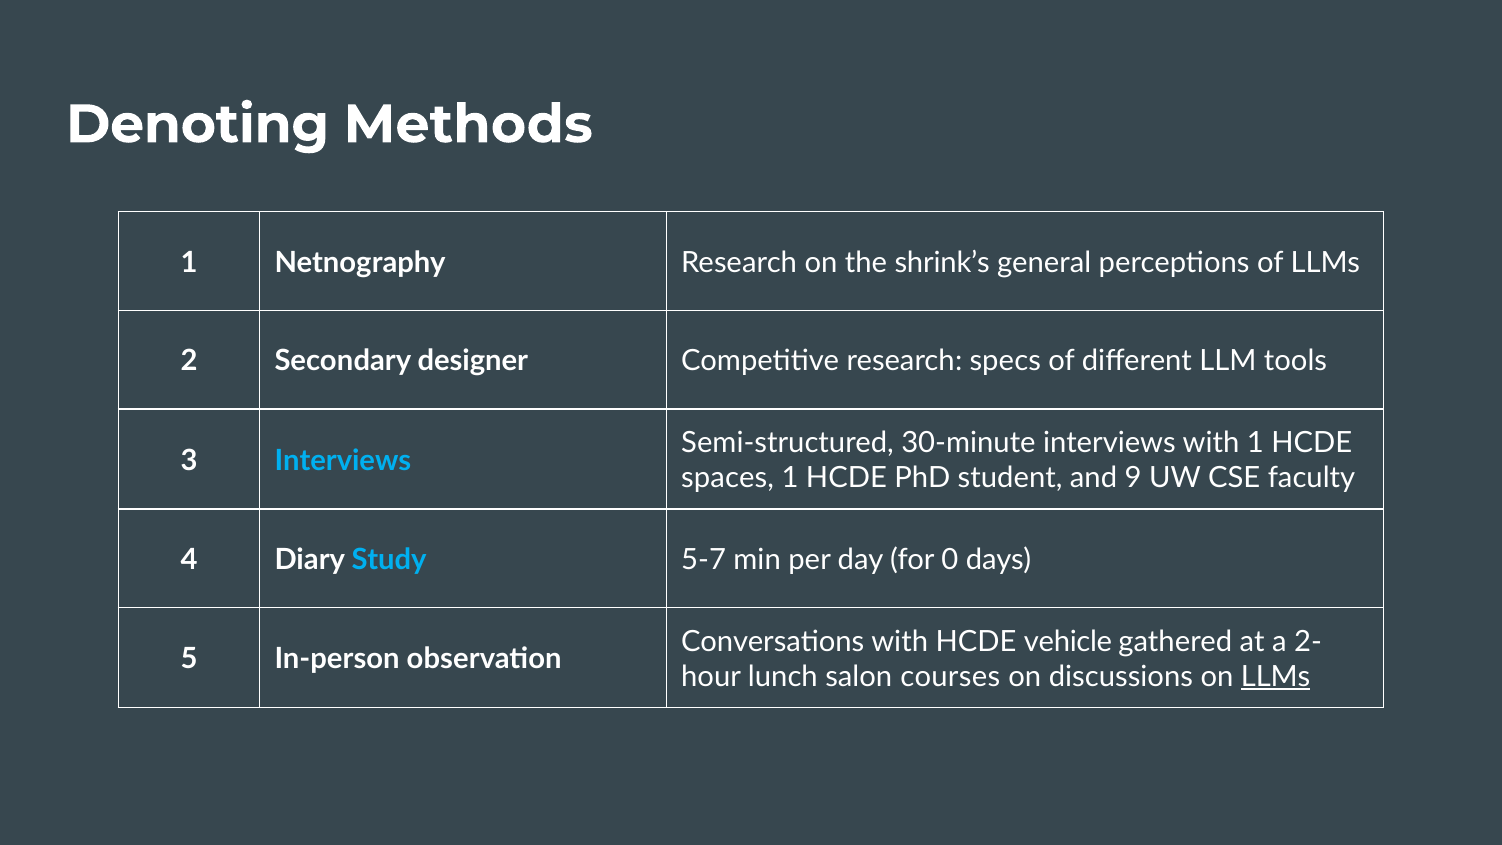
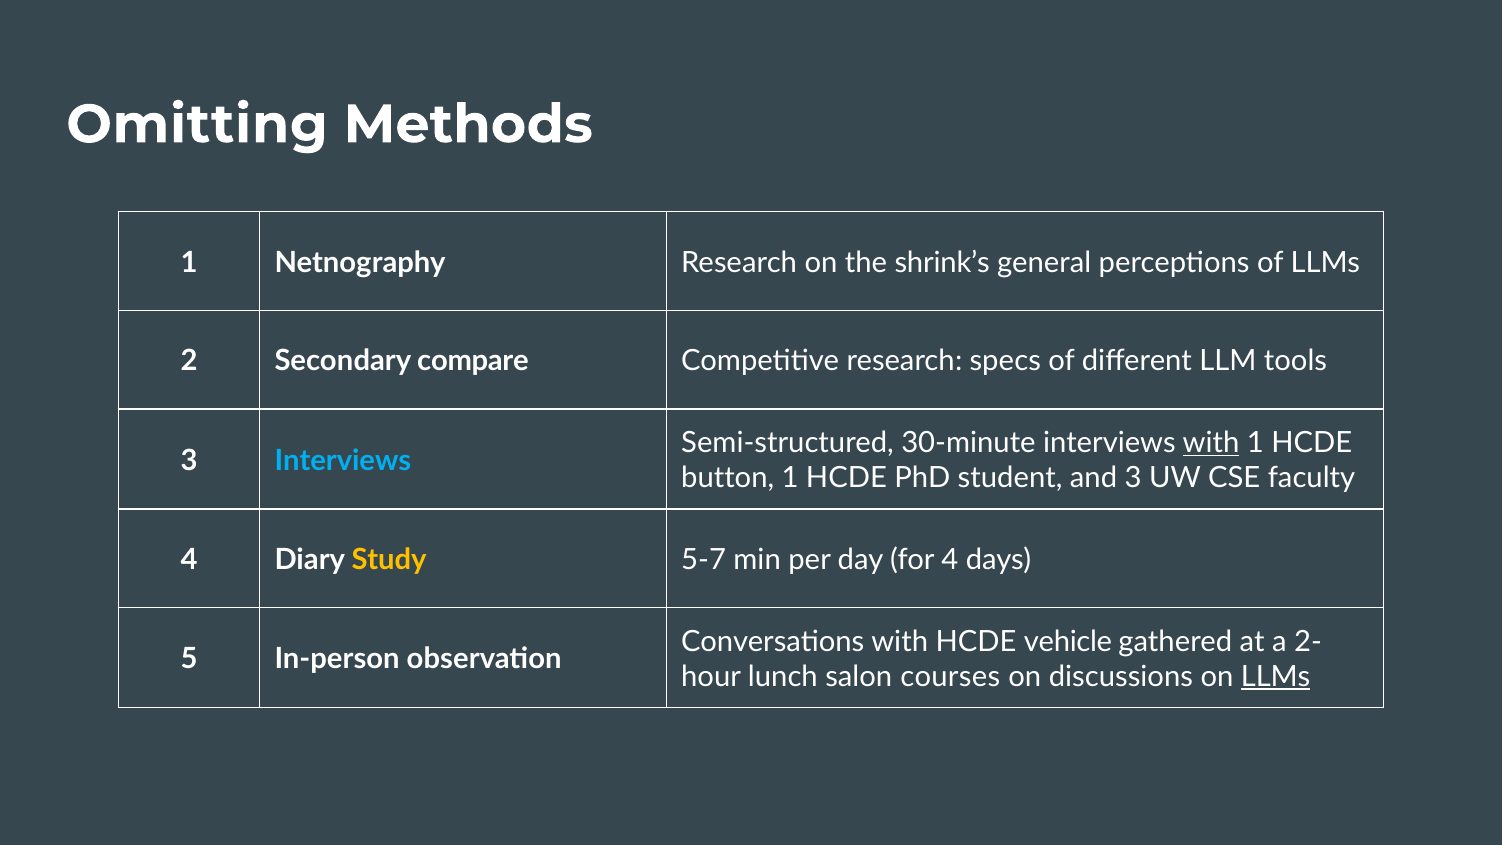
Denoting: Denoting -> Omitting (197, 124)
designer: designer -> compare (473, 361)
with underline: none -> present (1211, 443)
spaces: spaces -> button (728, 478)
and 9: 9 -> 3 (1133, 478)
Study colour: light blue -> yellow (389, 560)
for 0: 0 -> 4 (950, 560)
